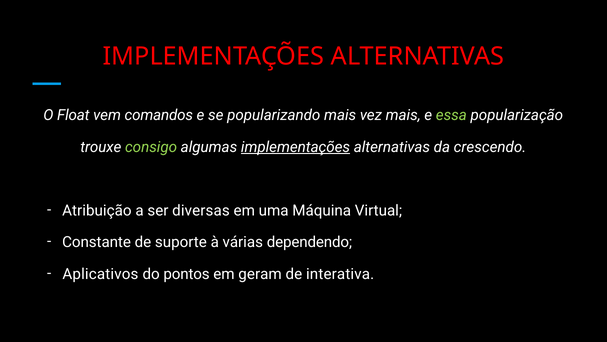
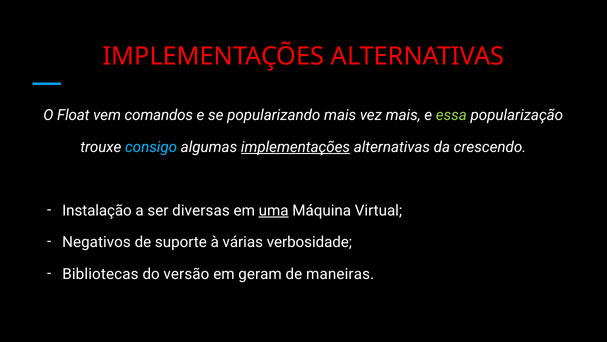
consigo colour: light green -> light blue (151, 147)
Atribuição: Atribuição -> Instalação (97, 210)
uma underline: none -> present (274, 210)
Constante: Constante -> Negativos (96, 242)
dependendo: dependendo -> verbosidade (309, 242)
Aplicativos: Aplicativos -> Bibliotecas (100, 274)
pontos: pontos -> versão (186, 274)
interativa: interativa -> maneiras (340, 274)
